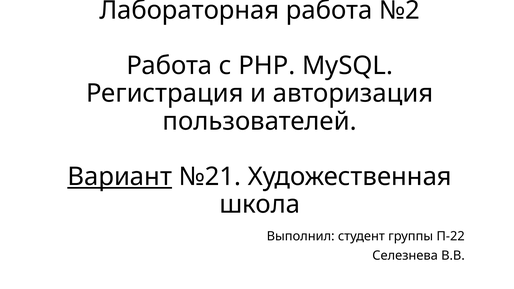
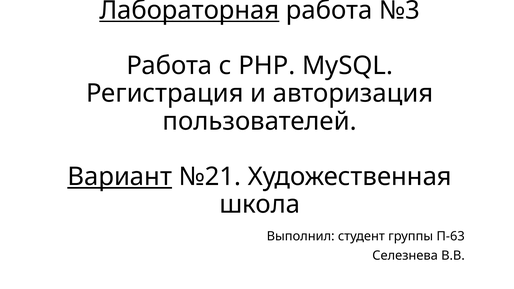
Лабораторная underline: none -> present (189, 10)
№2: №2 -> №3 (399, 10)
П-22: П-22 -> П-63 (451, 237)
